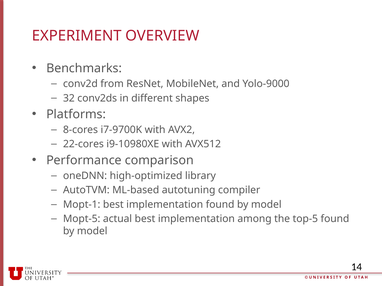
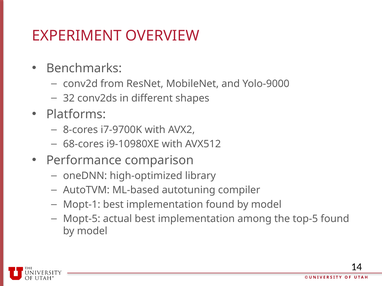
22-cores: 22-cores -> 68-cores (83, 144)
